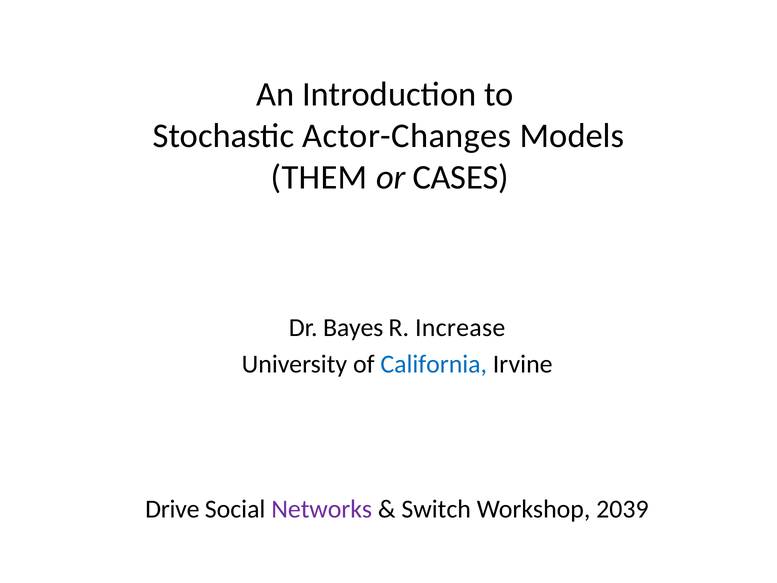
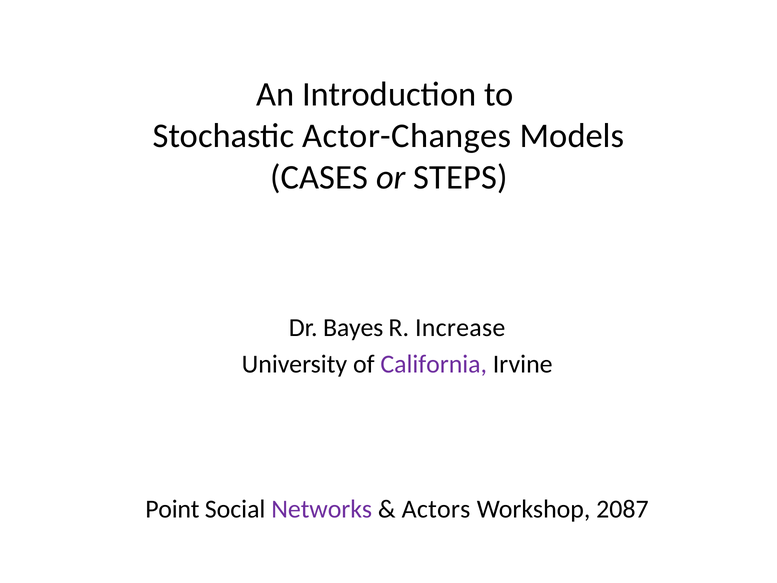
THEM: THEM -> CASES (319, 177)
CASES: CASES -> STEPS (460, 177)
California colour: blue -> purple (434, 364)
Drive: Drive -> Point (172, 509)
Switch: Switch -> Actors (436, 509)
2039: 2039 -> 2087 (622, 509)
